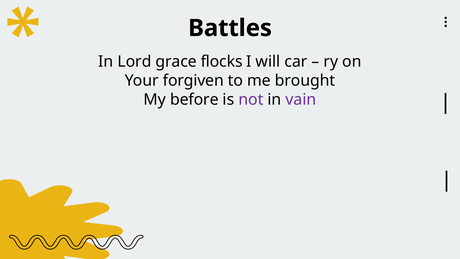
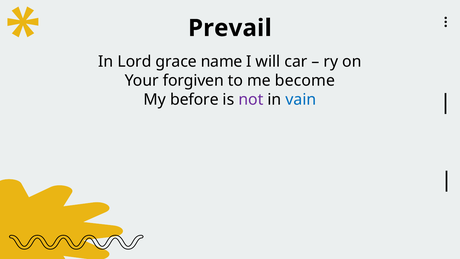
Battles: Battles -> Prevail (230, 28)
flocks: flocks -> name (222, 61)
brought: brought -> become (305, 80)
vain colour: purple -> blue (301, 99)
